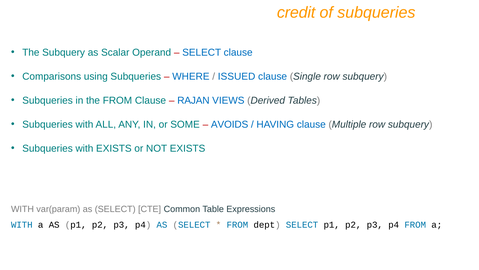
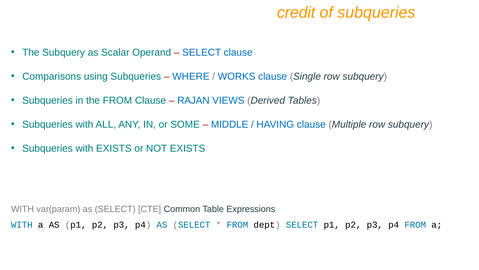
ISSUED: ISSUED -> WORKS (237, 76)
AVOIDS: AVOIDS -> MIDDLE (230, 124)
